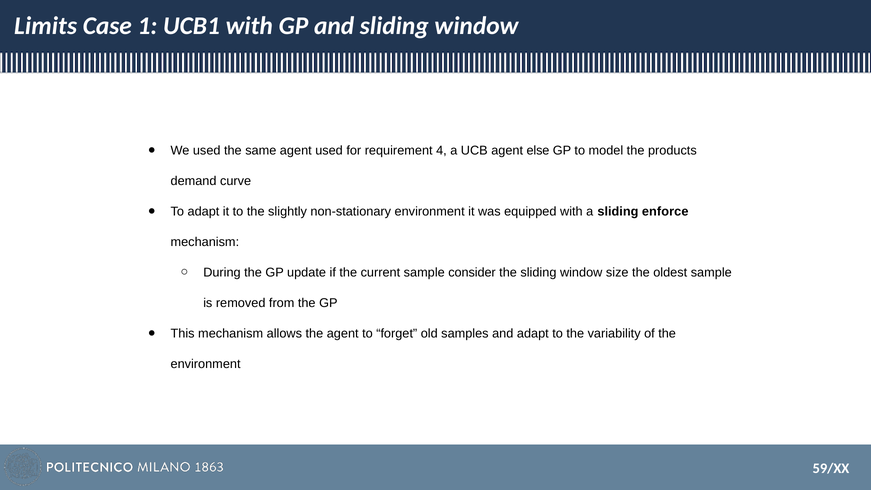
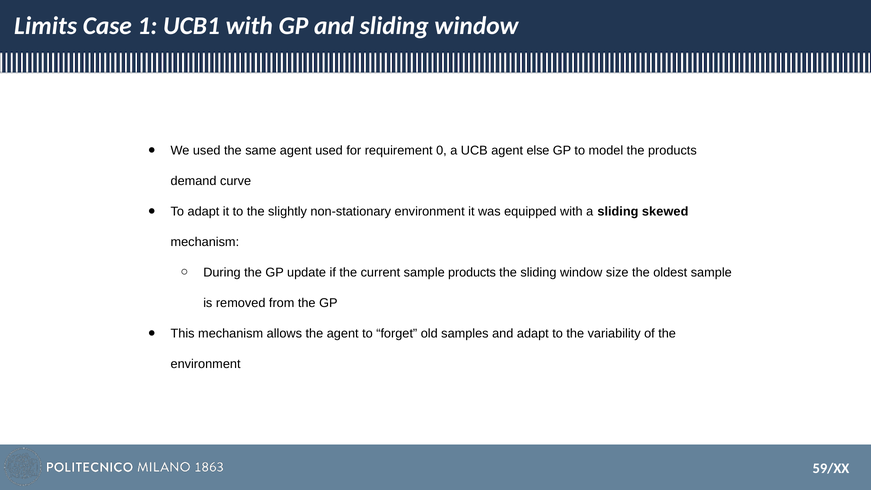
4: 4 -> 0 (441, 150)
enforce: enforce -> skewed (665, 211)
sample consider: consider -> products (472, 272)
